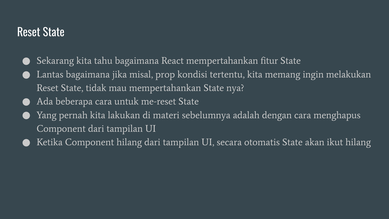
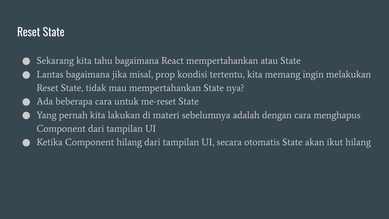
fitur: fitur -> atau (269, 61)
